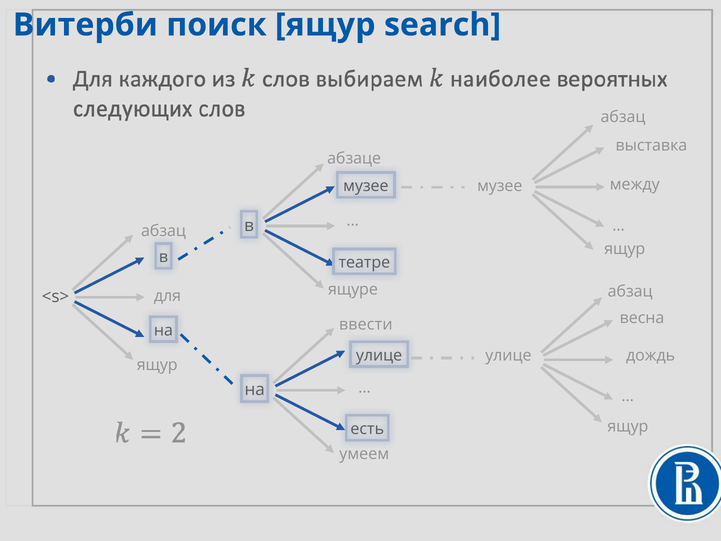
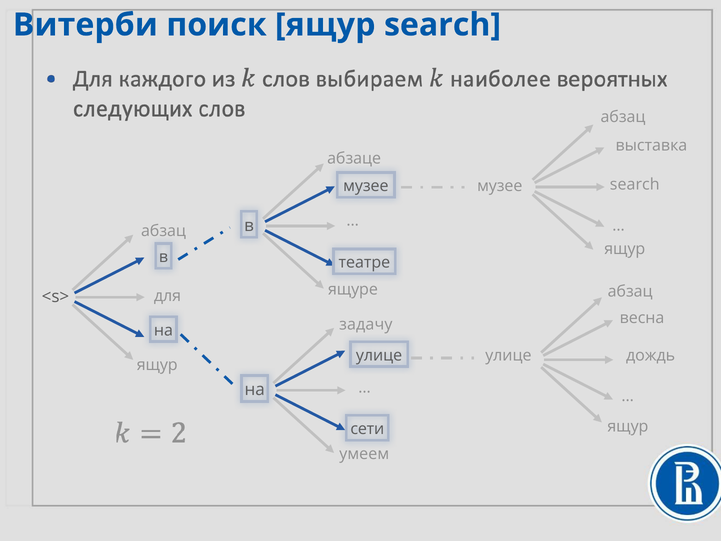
между: между -> search (635, 184)
ввести: ввести -> задачу (366, 324)
есть: есть -> сети (367, 429)
